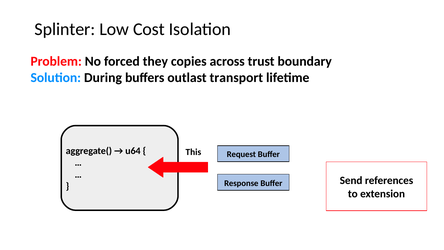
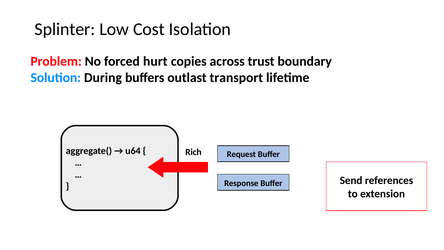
they: they -> hurt (155, 61)
This: This -> Rich (193, 152)
